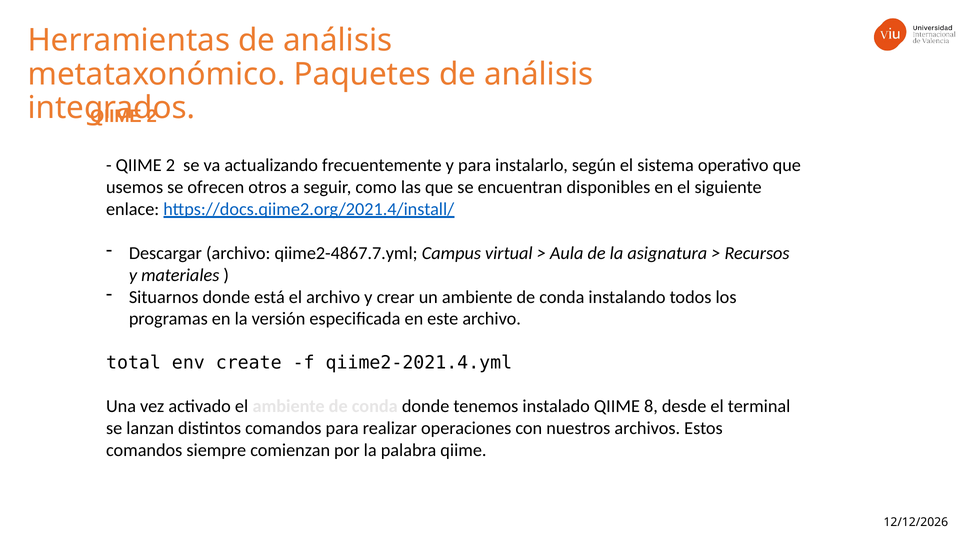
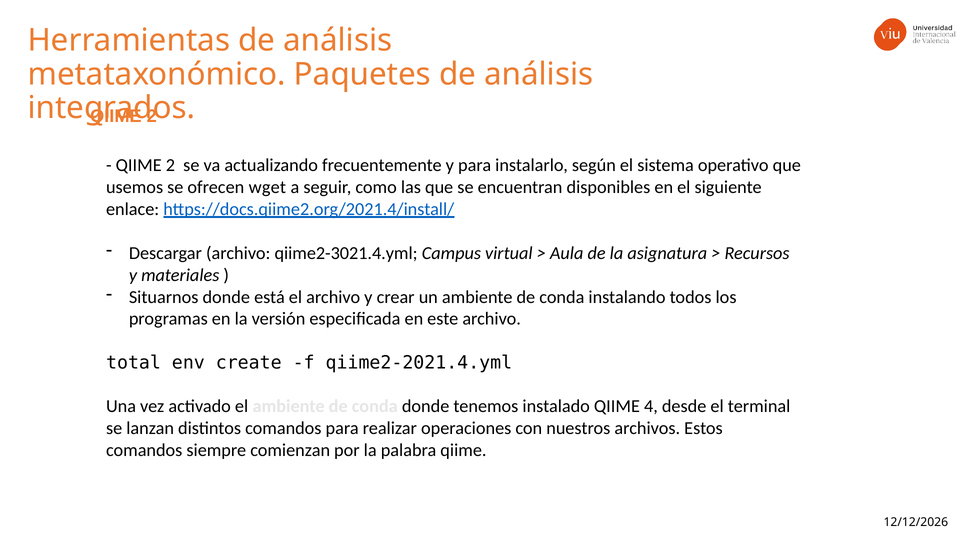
otros: otros -> wget (267, 187)
qiime2-4867.7.yml: qiime2-4867.7.yml -> qiime2-3021.4.yml (346, 253)
8: 8 -> 4 (651, 407)
